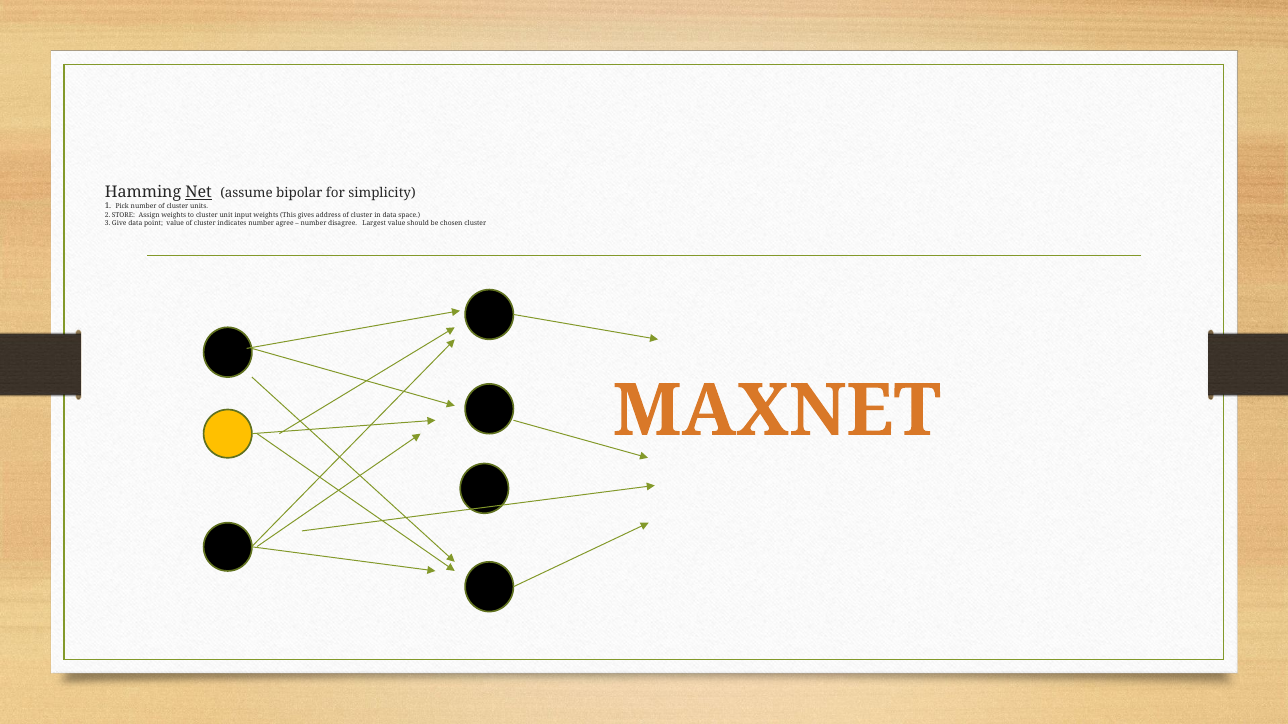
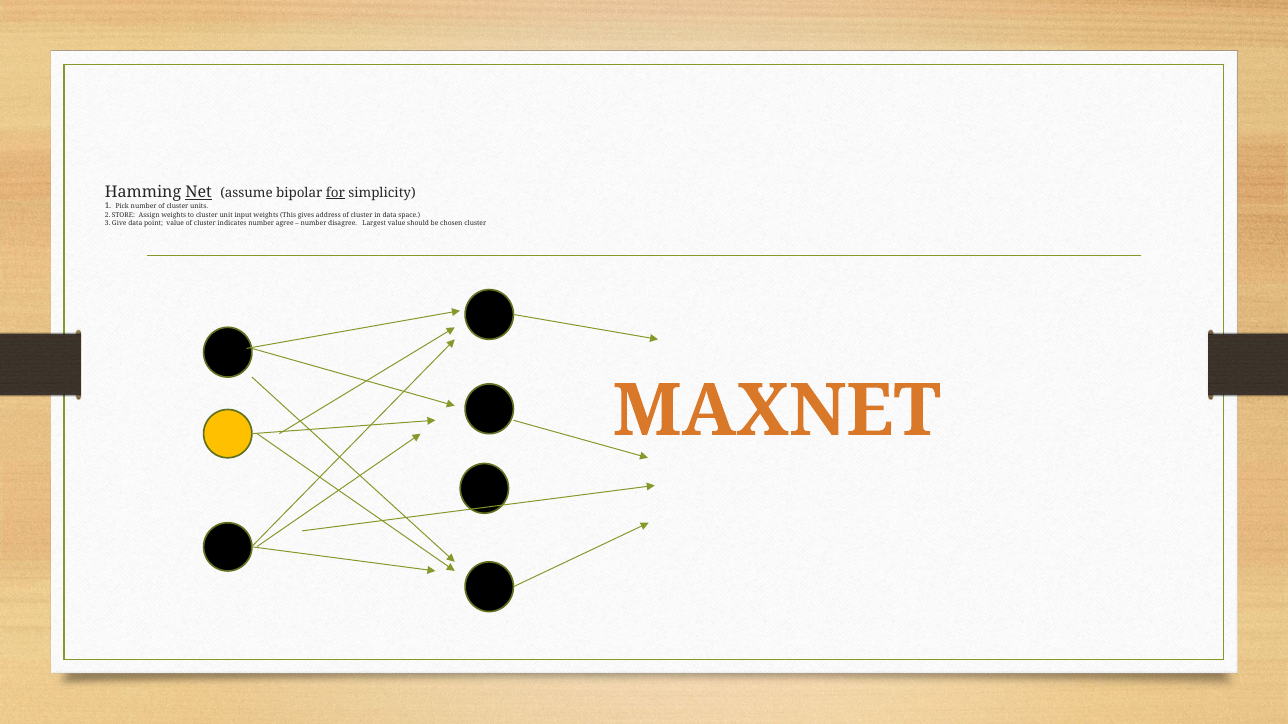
for underline: none -> present (335, 193)
